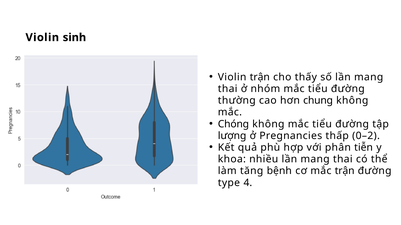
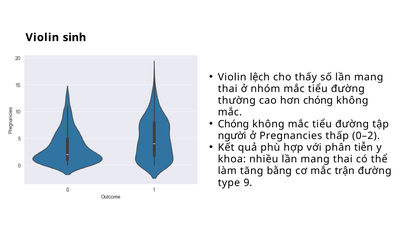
Violin trận: trận -> lệch (260, 77)
hơn chung: chung -> chóng (318, 101)
lượng: lượng -> người (232, 136)
bệnh: bệnh -> bằng (279, 171)
4: 4 -> 9 (248, 183)
